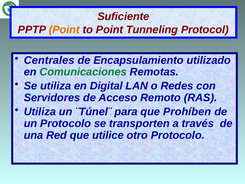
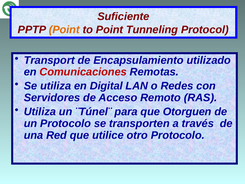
Centrales: Centrales -> Transport (49, 60)
Comunicaciones colour: green -> red (83, 72)
Prohíben: Prohíben -> Otorguen (187, 112)
